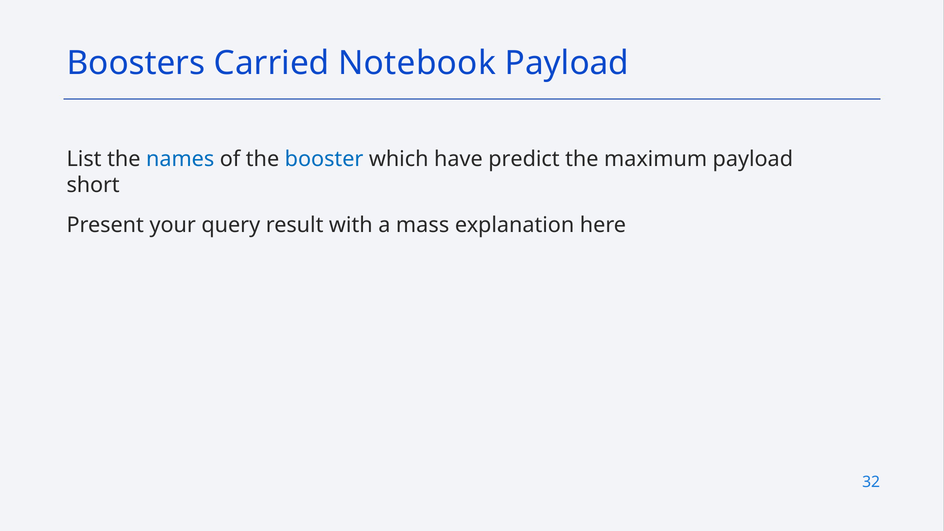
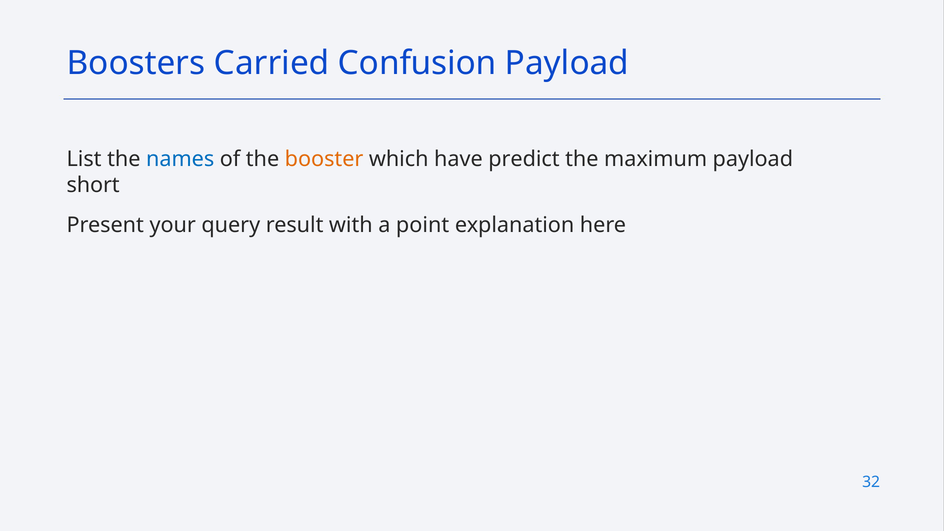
Notebook: Notebook -> Confusion (417, 63)
booster colour: blue -> orange (324, 159)
mass: mass -> point (423, 225)
